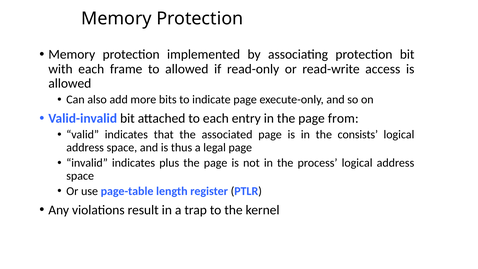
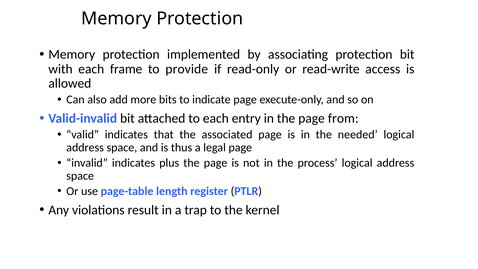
to allowed: allowed -> provide (187, 69)
consists: consists -> needed (358, 135)
